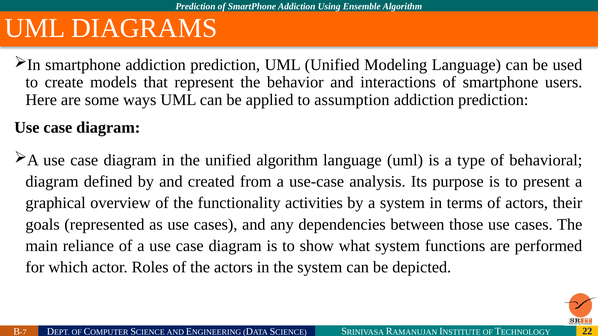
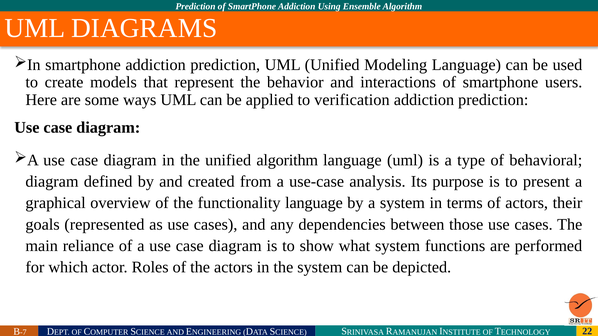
assumption: assumption -> verification (352, 100)
functionality activities: activities -> language (314, 203)
